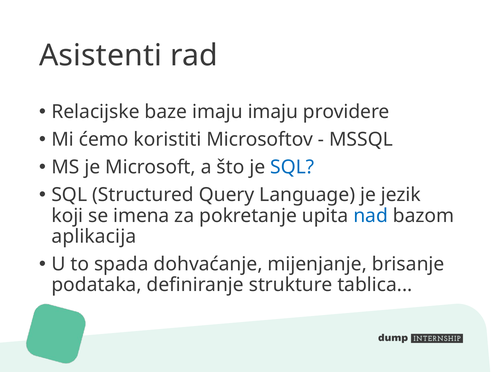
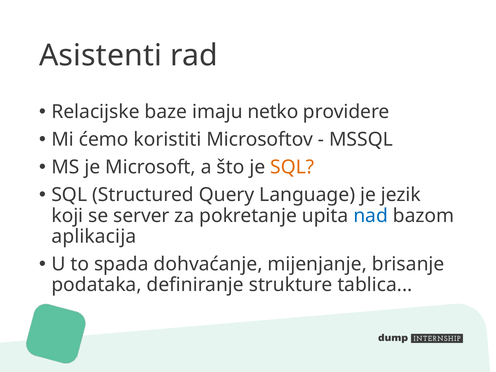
imaju imaju: imaju -> netko (273, 112)
SQL colour: blue -> orange (292, 167)
imena: imena -> server (141, 216)
